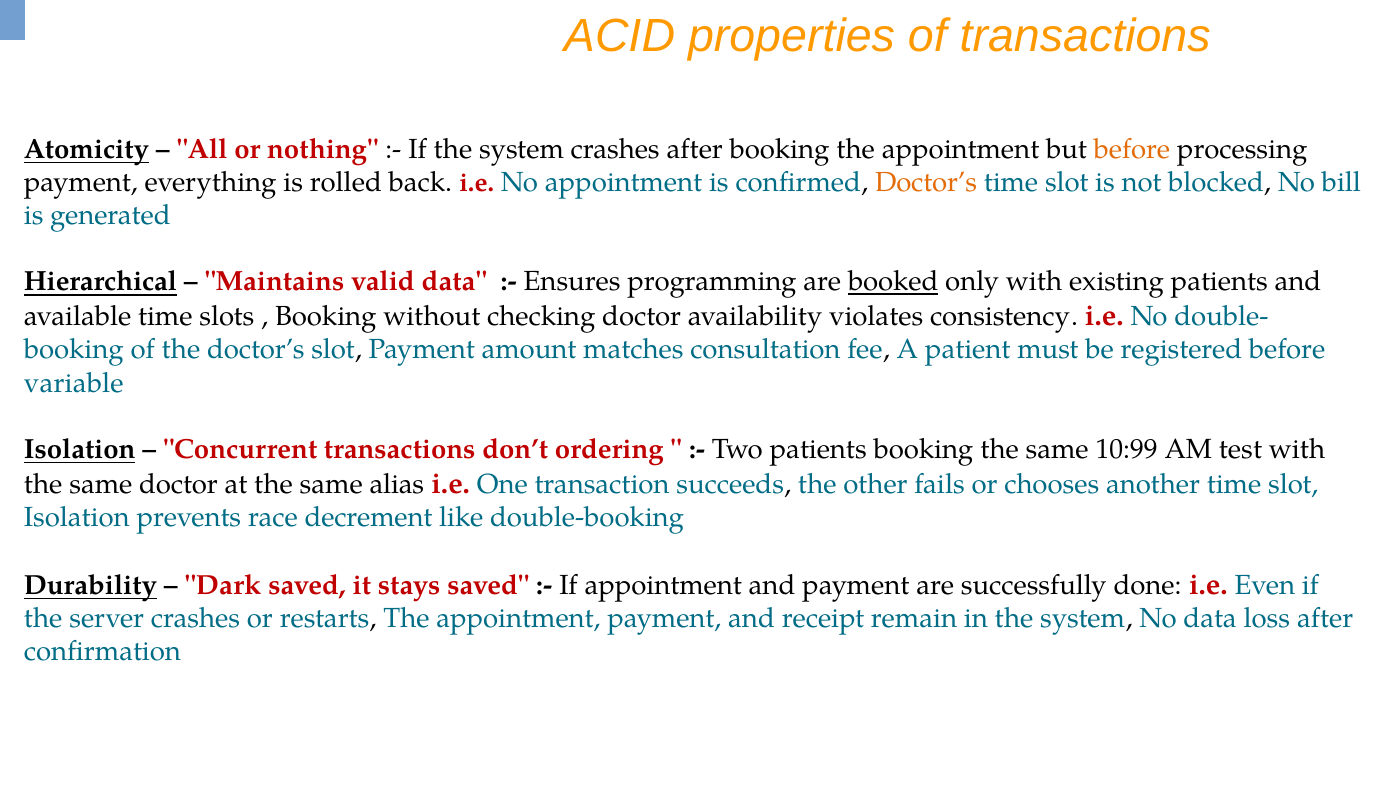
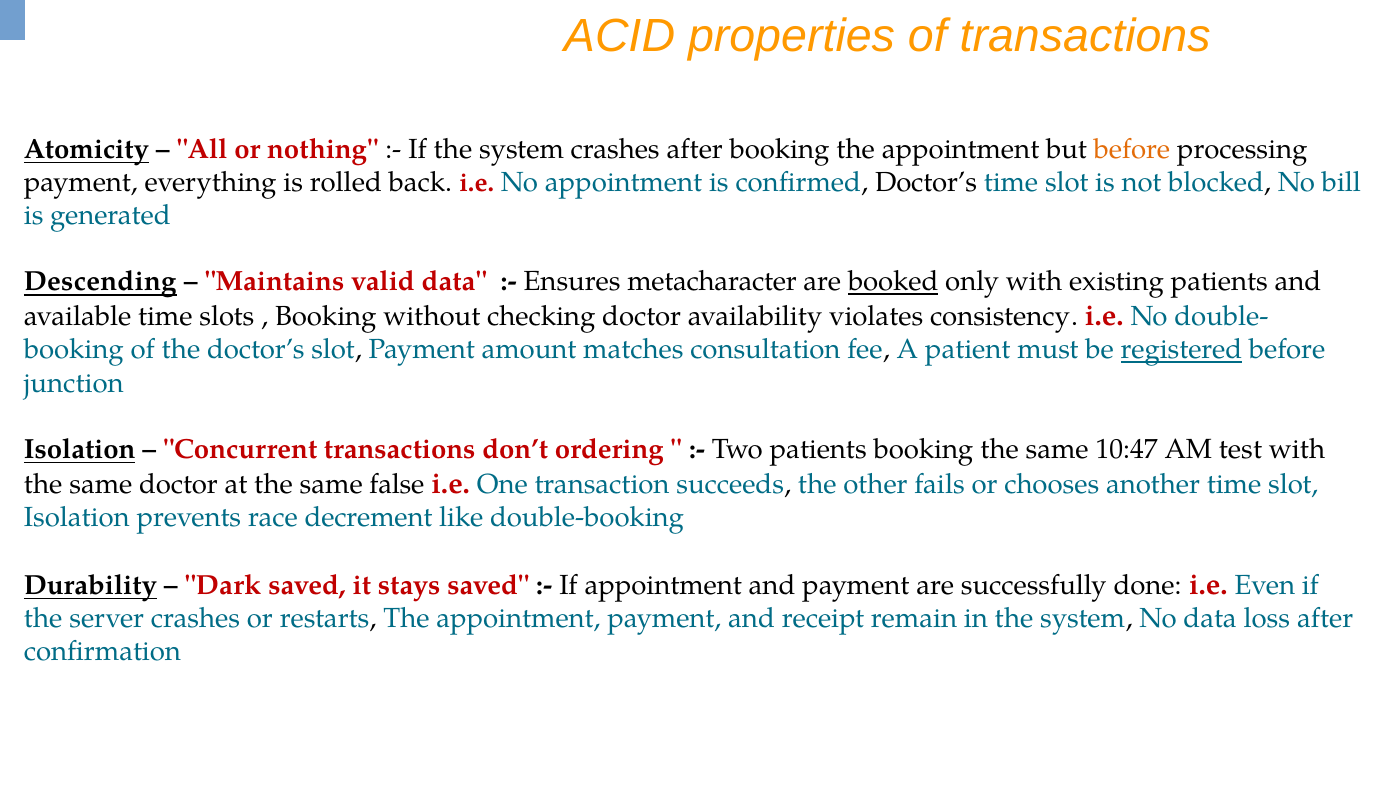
Doctor’s colour: orange -> black (926, 183)
Hierarchical: Hierarchical -> Descending (100, 282)
programming: programming -> metacharacter (712, 282)
registered underline: none -> present (1181, 350)
variable: variable -> junction (74, 383)
10:99: 10:99 -> 10:47 (1127, 449)
alias: alias -> false (397, 484)
